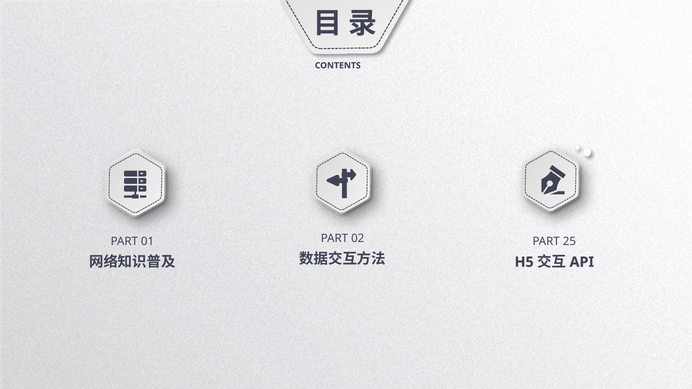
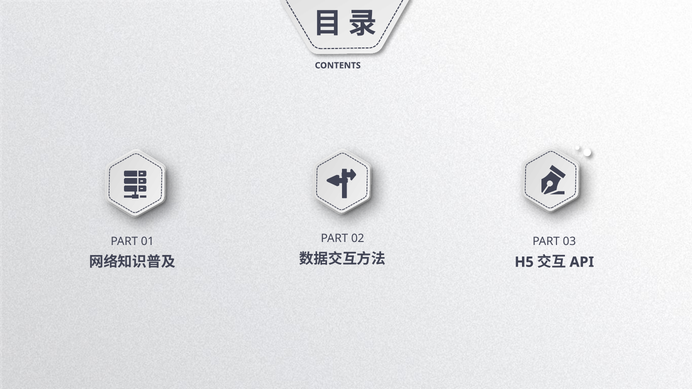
25: 25 -> 03 (569, 242)
